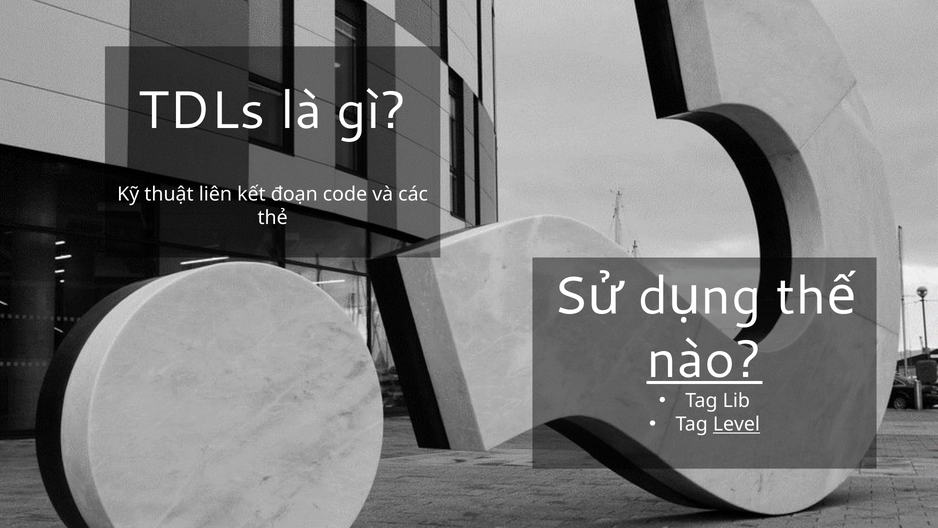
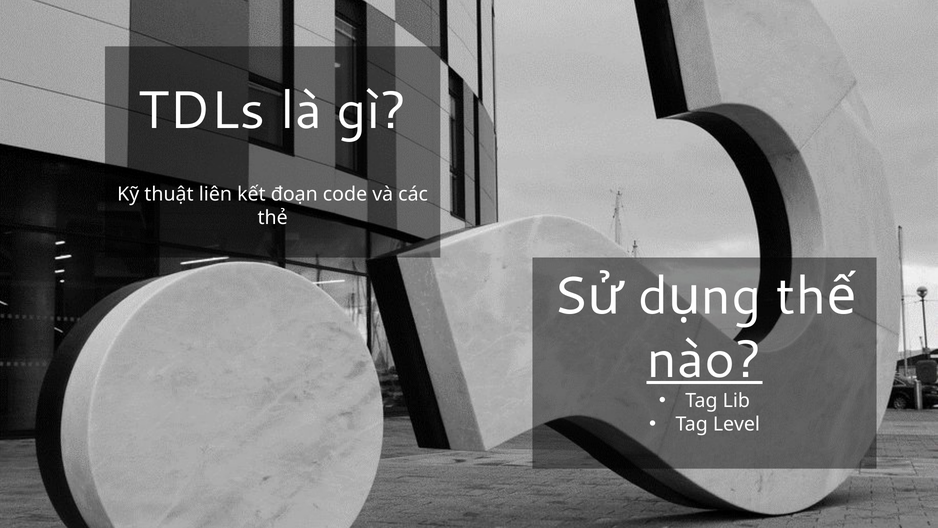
Level underline: present -> none (736, 424)
